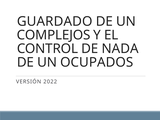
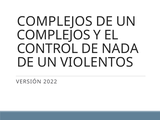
GUARDADO: GUARDADO -> COMPLEJOS (55, 21)
OCUPADOS: OCUPADOS -> VIOLENTOS (97, 62)
